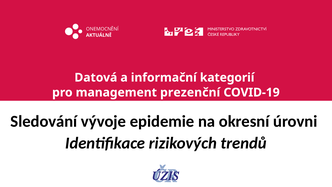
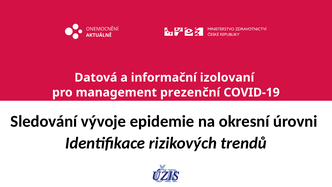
kategorií: kategorií -> izolovaní (227, 77)
